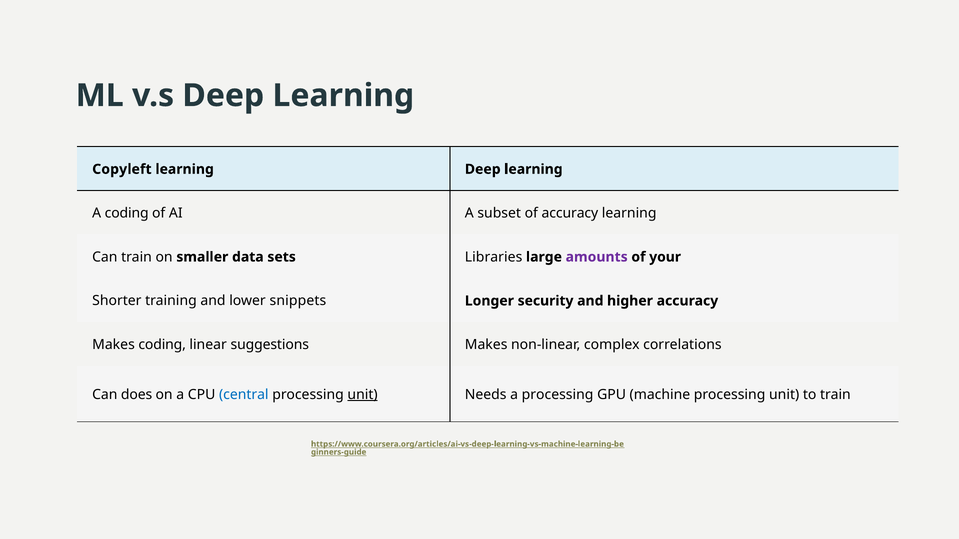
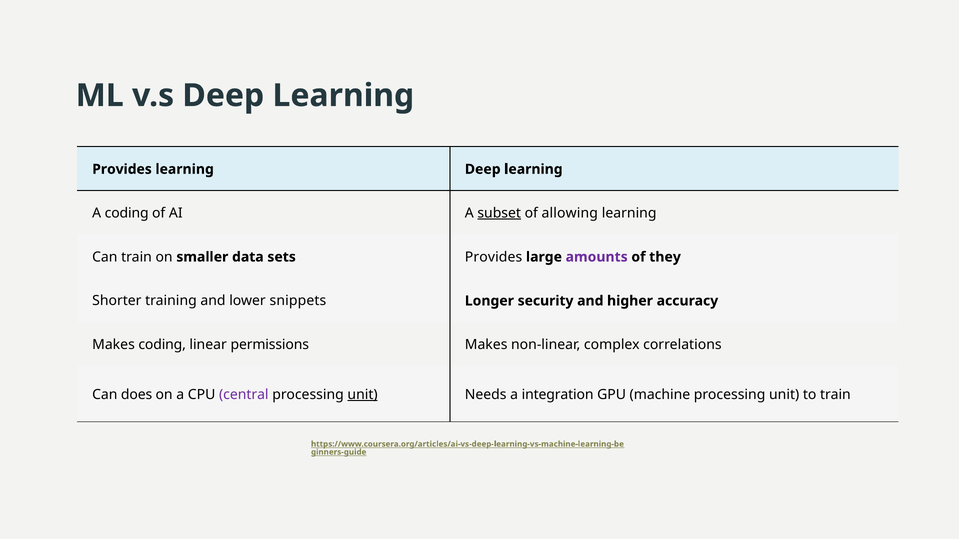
Copyleft: Copyleft -> Provides (122, 169)
subset underline: none -> present (499, 213)
of accuracy: accuracy -> allowing (570, 213)
sets Libraries: Libraries -> Provides (494, 257)
your: your -> they (665, 257)
suggestions: suggestions -> permissions (270, 345)
central colour: blue -> purple (244, 395)
a processing: processing -> integration (558, 395)
